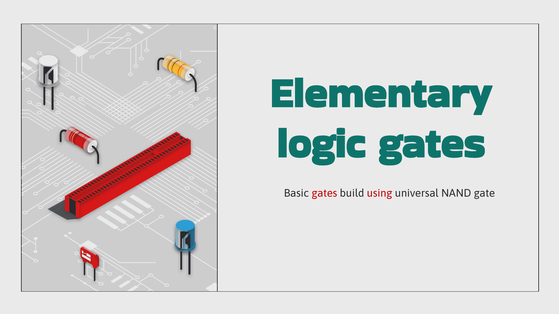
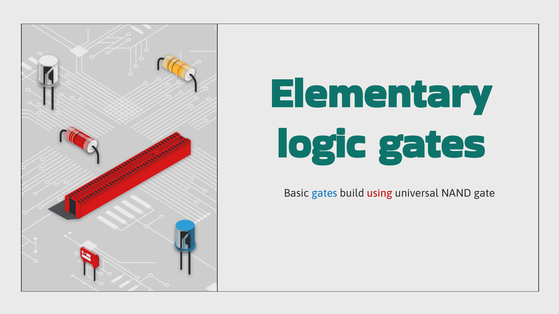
gates colour: red -> blue (324, 194)
